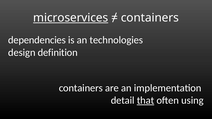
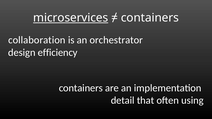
dependencies: dependencies -> collaboration (37, 40)
technologies: technologies -> orchestrator (116, 40)
definition: definition -> efficiency (58, 53)
that underline: present -> none (146, 101)
